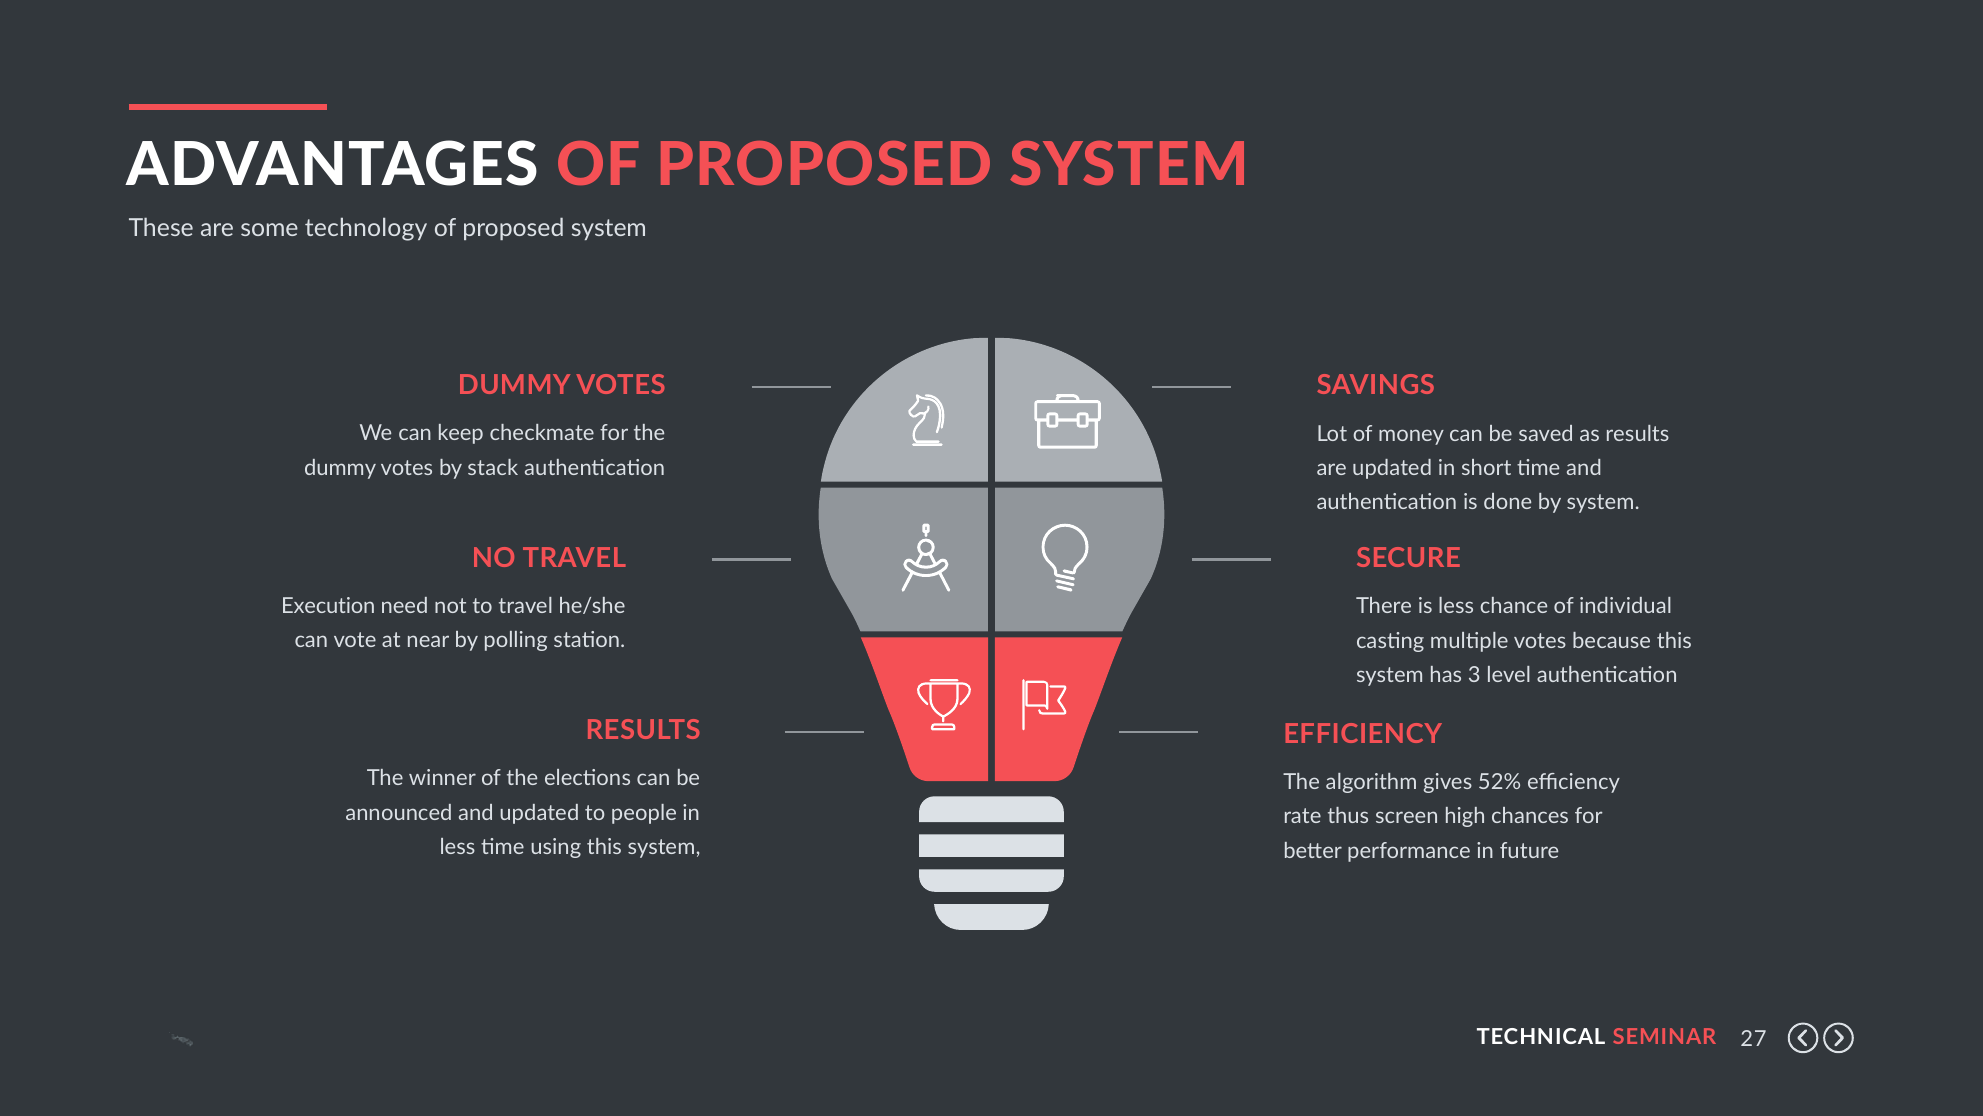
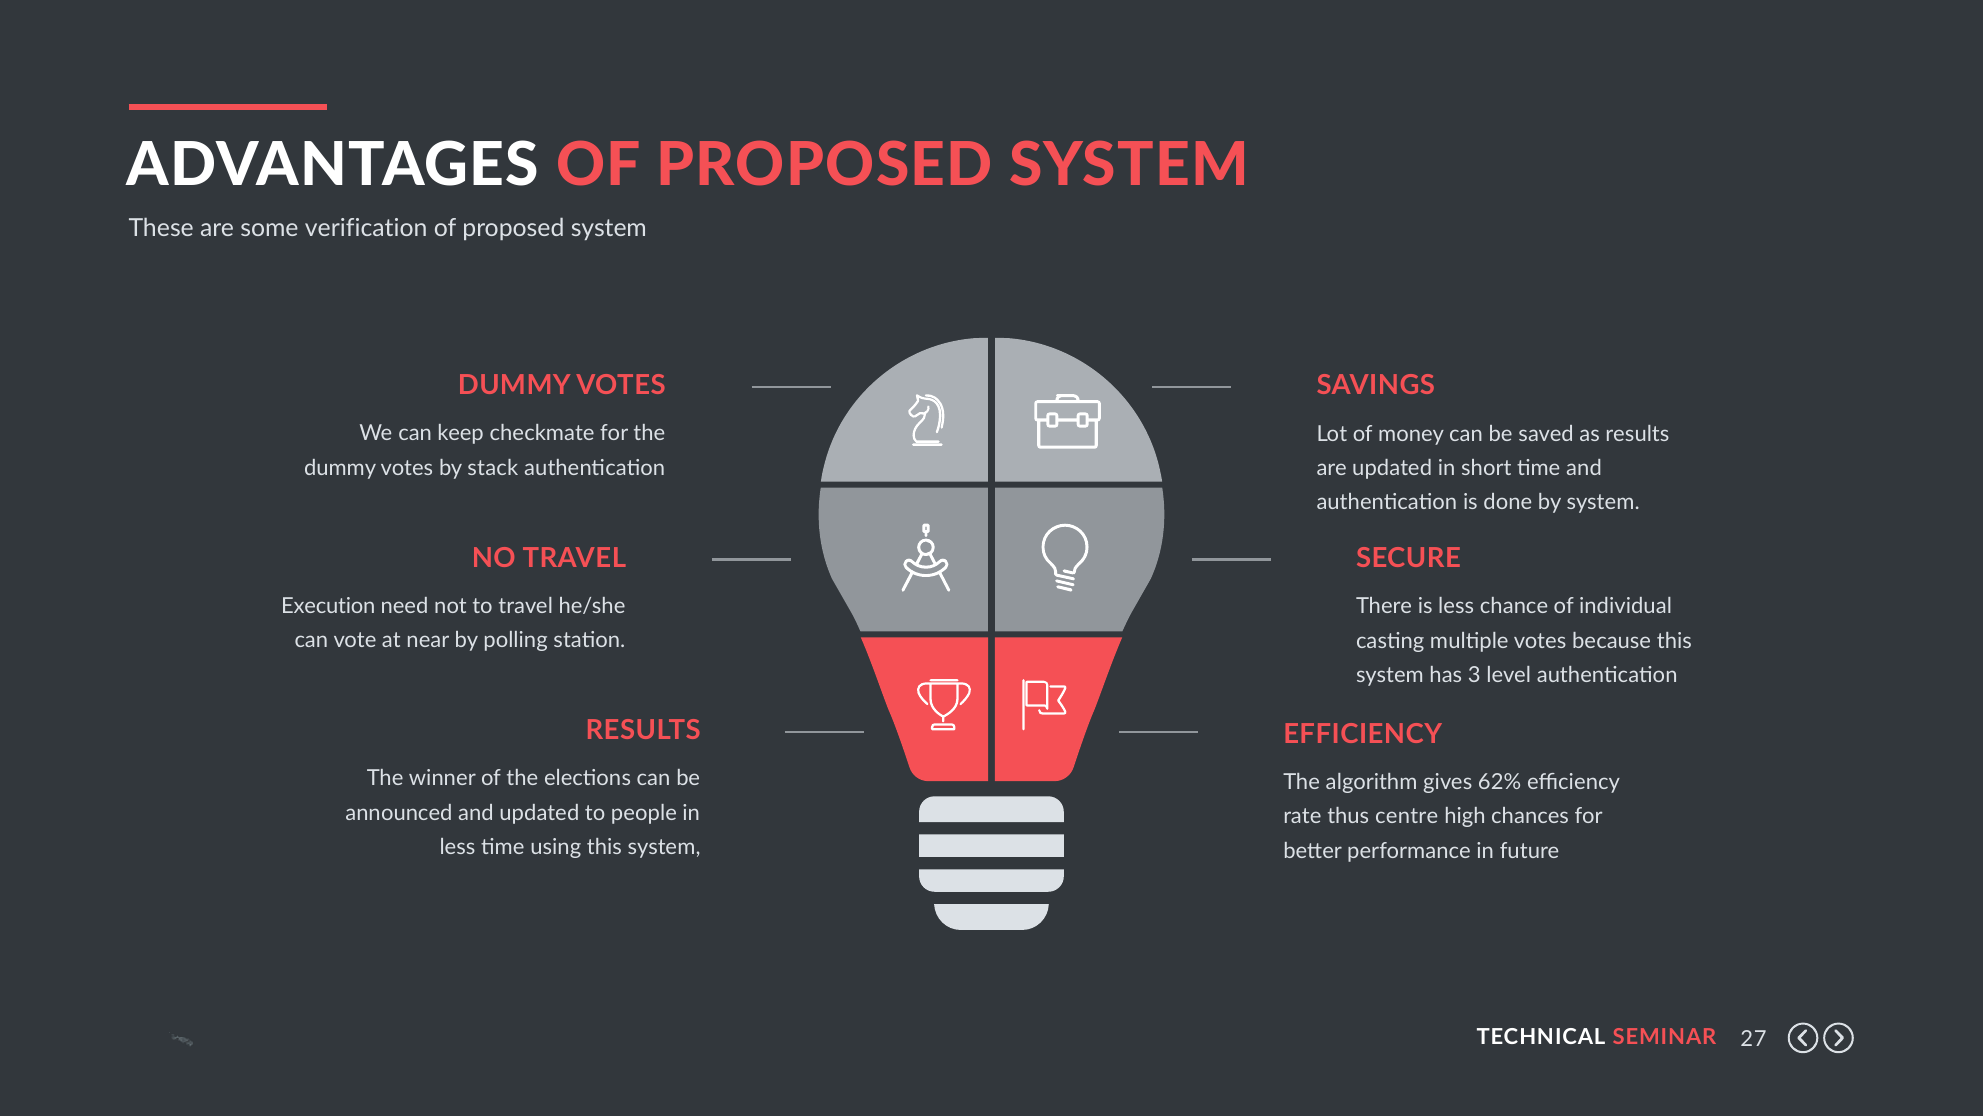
technology: technology -> verification (366, 228)
52%: 52% -> 62% (1500, 782)
screen: screen -> centre (1407, 816)
